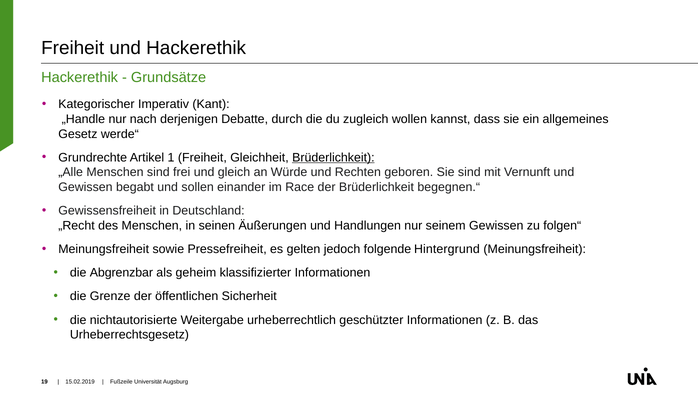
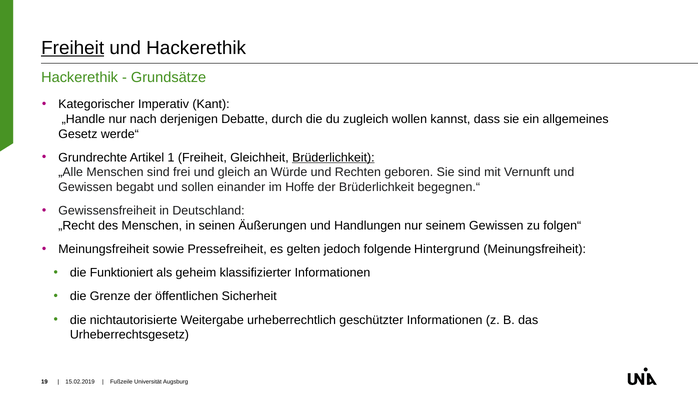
Freiheit underline: none -> present (73, 48)
Race: Race -> Hoffe (300, 187)
Abgrenzbar: Abgrenzbar -> Funktioniert (121, 273)
